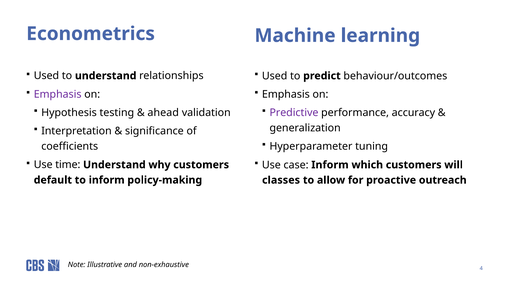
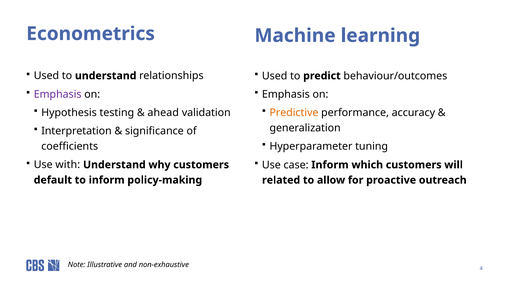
Predictive colour: purple -> orange (294, 113)
time: time -> with (68, 165)
classes: classes -> related (281, 180)
